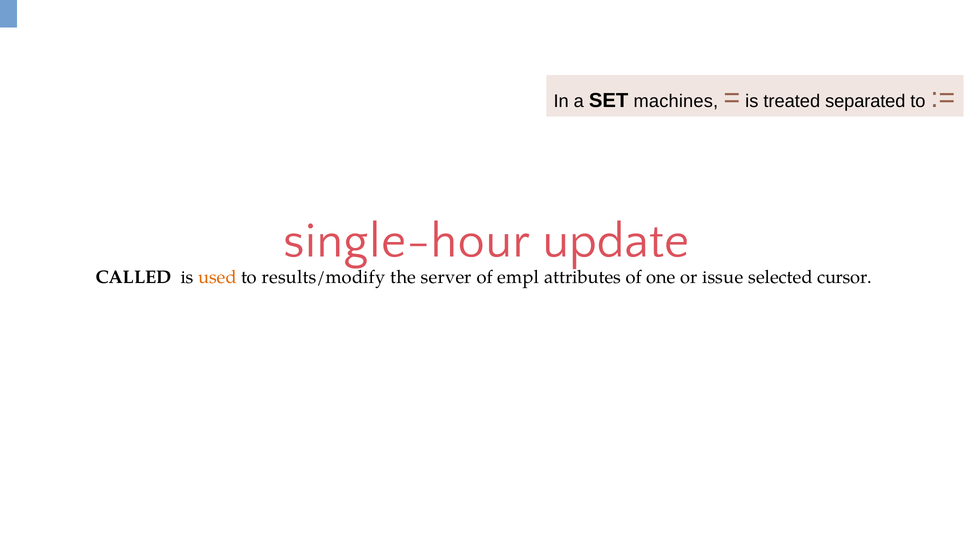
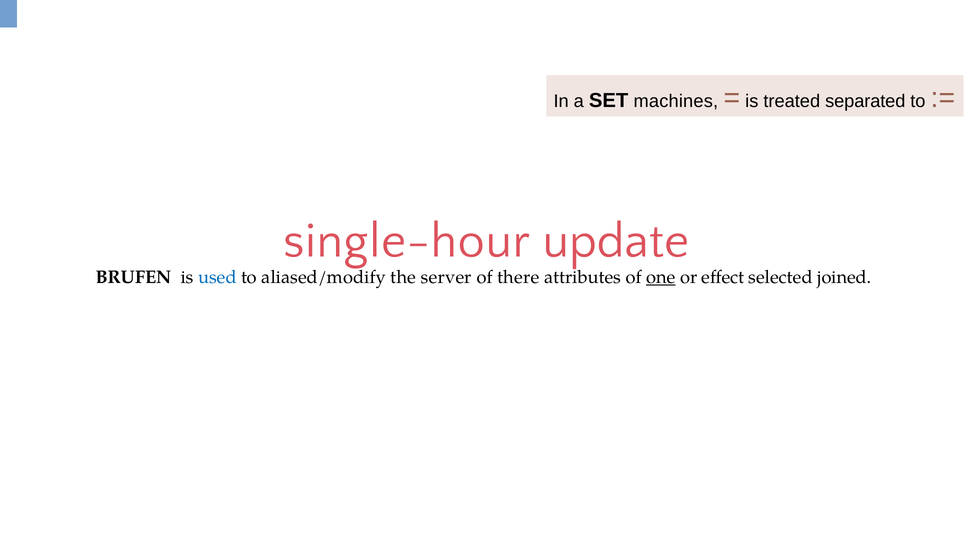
CALLED: CALLED -> BRUFEN (134, 277)
used colour: orange -> blue (217, 277)
results/modify: results/modify -> aliased/modify (324, 277)
empl: empl -> there (518, 277)
one underline: none -> present (661, 277)
issue: issue -> effect (723, 277)
cursor: cursor -> joined (844, 277)
